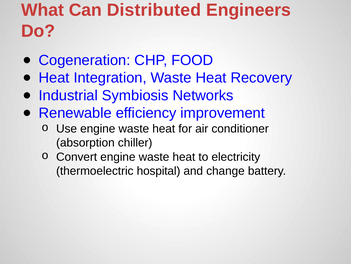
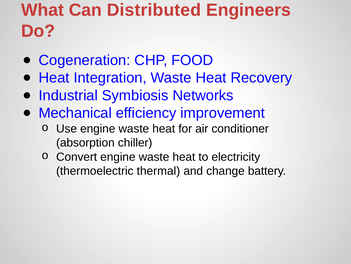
Renewable: Renewable -> Mechanical (75, 113)
hospital: hospital -> thermal (158, 170)
